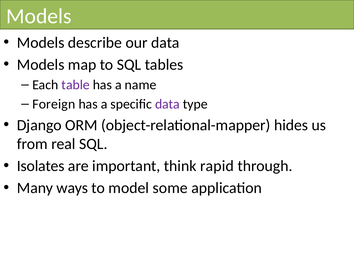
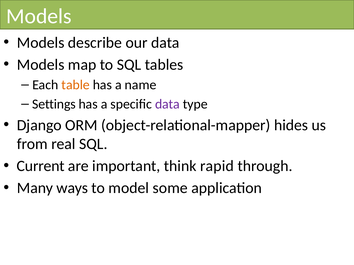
table colour: purple -> orange (76, 85)
Foreign: Foreign -> Settings (54, 104)
Isolates: Isolates -> Current (41, 166)
